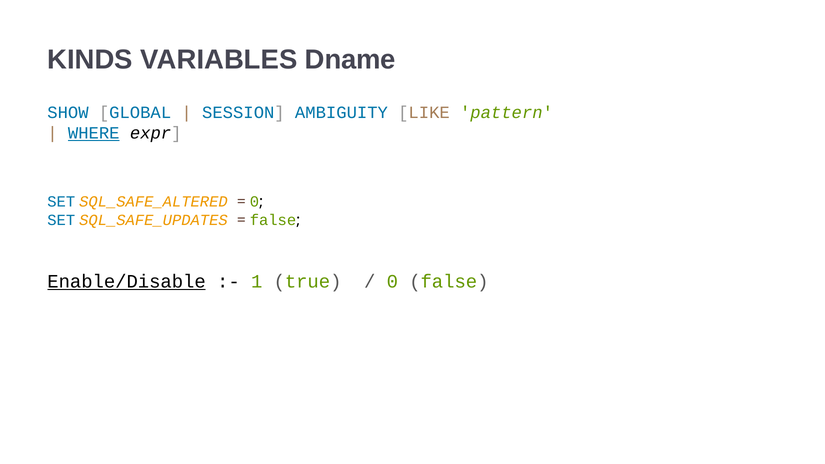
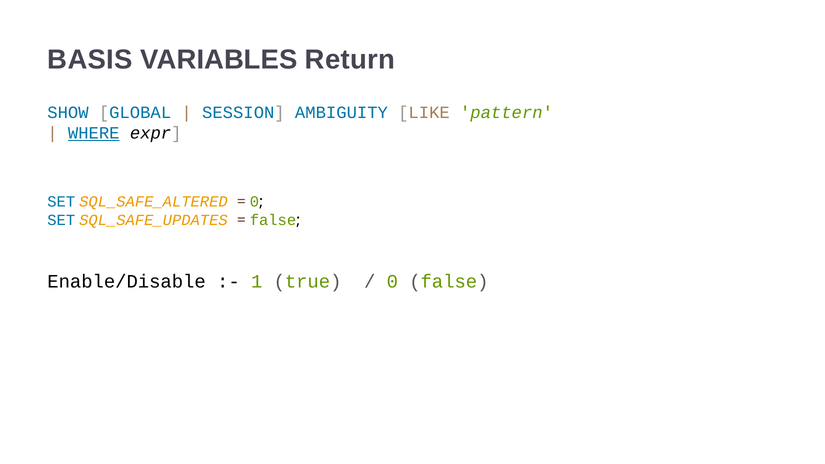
KINDS: KINDS -> BASIS (90, 60)
Dname: Dname -> Return (350, 60)
Enable/Disable underline: present -> none (127, 282)
